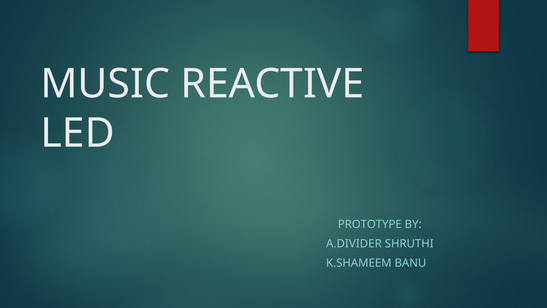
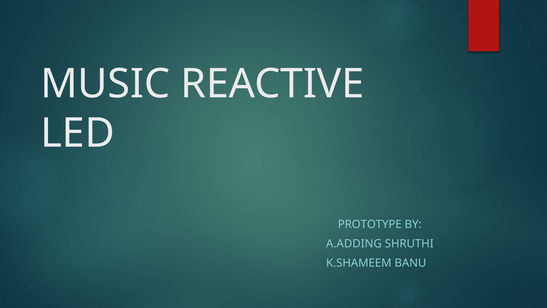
A.DIVIDER: A.DIVIDER -> A.ADDING (354, 243)
